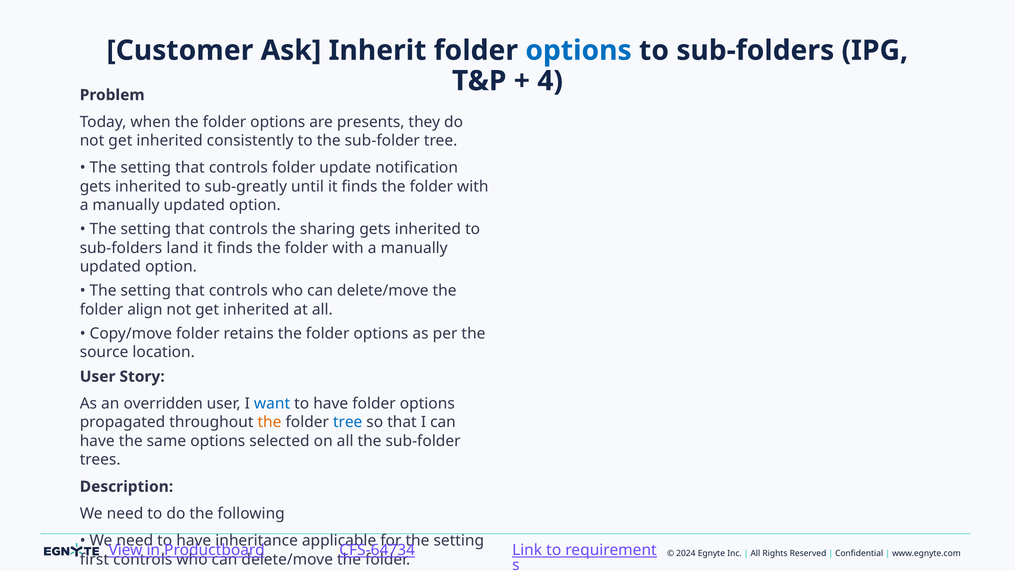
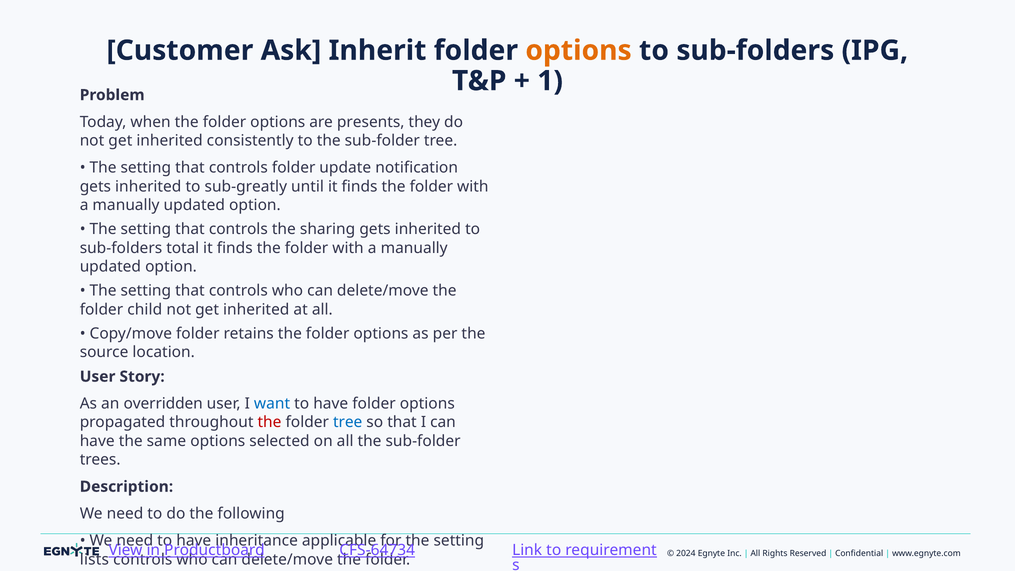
options colour: blue -> orange (579, 50)
4: 4 -> 1 (550, 81)
land: land -> total (183, 248)
align: align -> child (145, 309)
the colour: orange -> red (269, 422)
first: first -> lists (94, 559)
